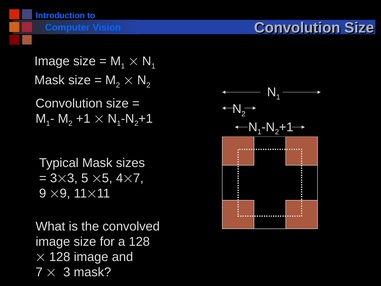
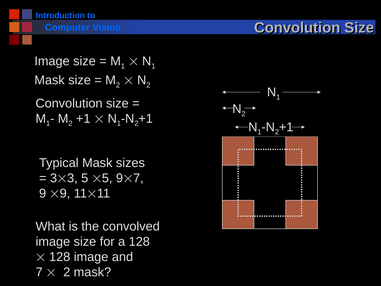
5 4: 4 -> 9 (119, 178)
3: 3 -> 2 (67, 272)
